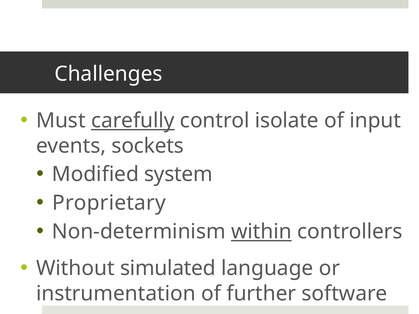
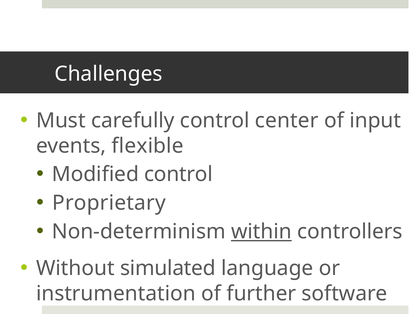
carefully underline: present -> none (133, 121)
isolate: isolate -> center (287, 121)
sockets: sockets -> flexible (148, 146)
Modified system: system -> control (178, 175)
